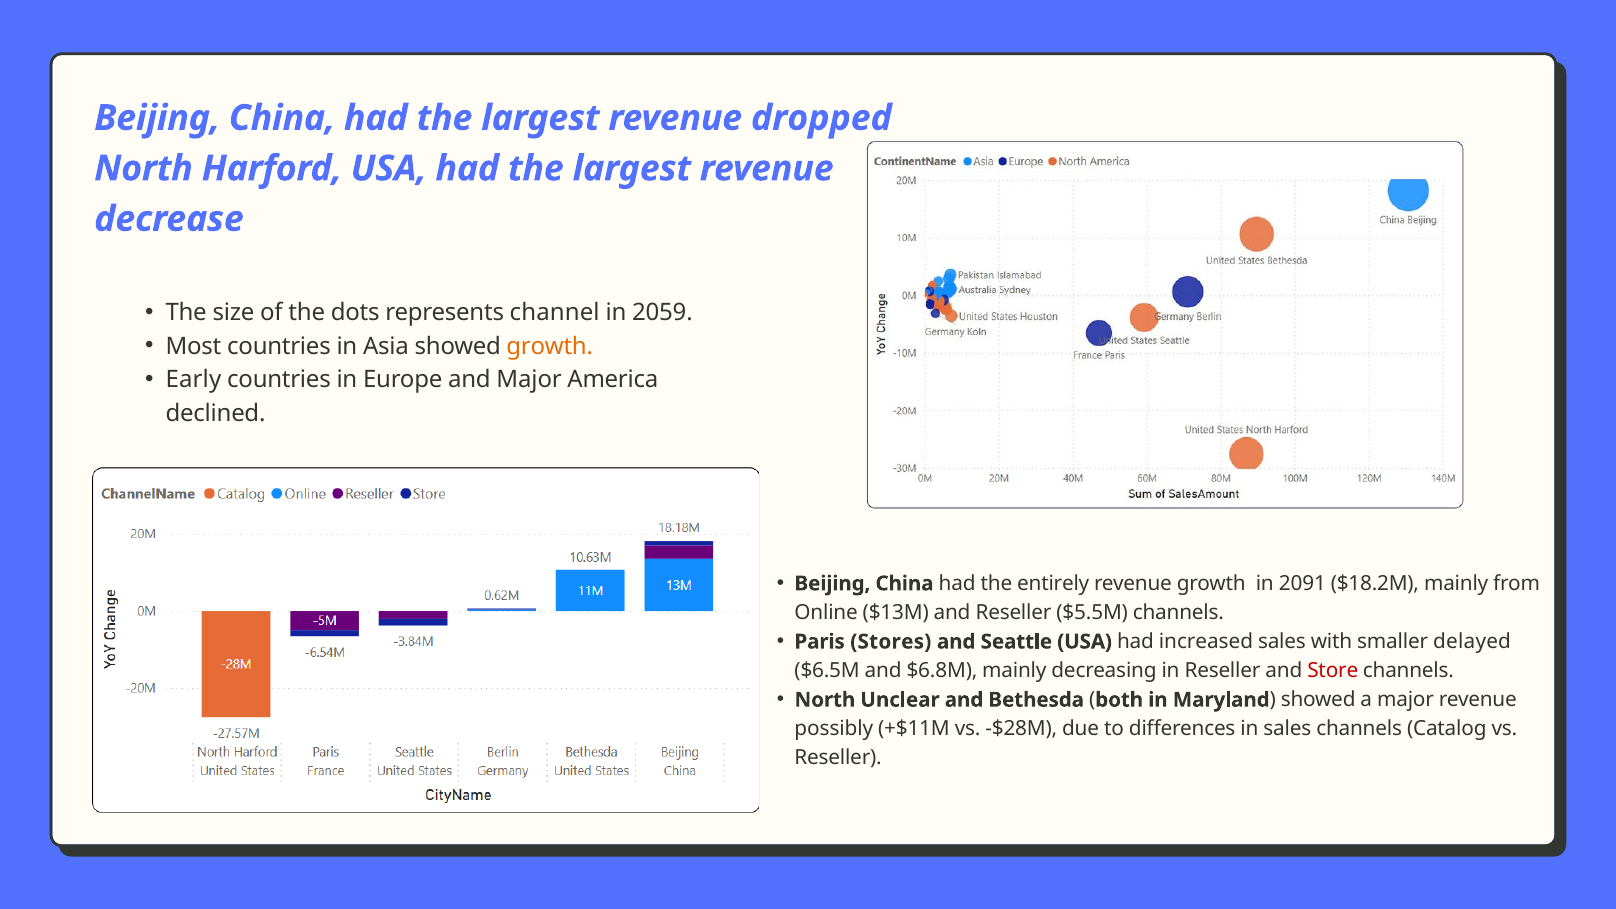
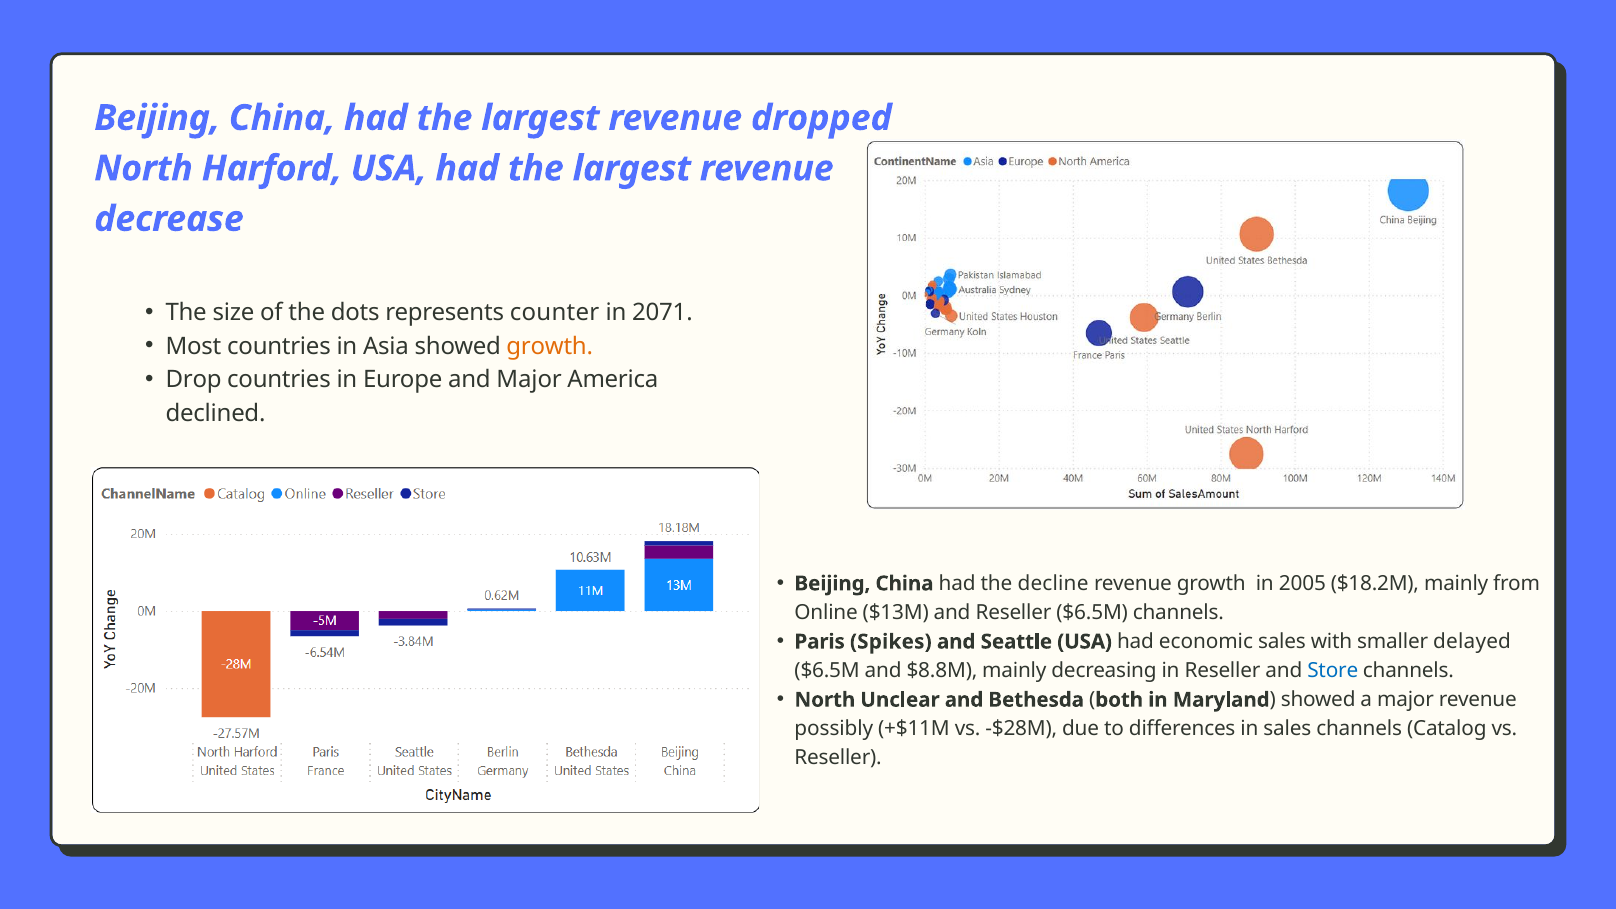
channel: channel -> counter (555, 313)
2059: 2059 -> 2071 (662, 313)
Early: Early -> Drop (194, 380)
entirely: entirely -> decline (1053, 584)
2091: 2091 -> 2005 (1302, 584)
Reseller $5.5M: $5.5M -> $6.5M (1092, 613)
Stores: Stores -> Spikes (891, 642)
increased: increased -> economic (1206, 642)
$6.8M: $6.8M -> $8.8M (942, 671)
Store colour: red -> blue (1333, 671)
